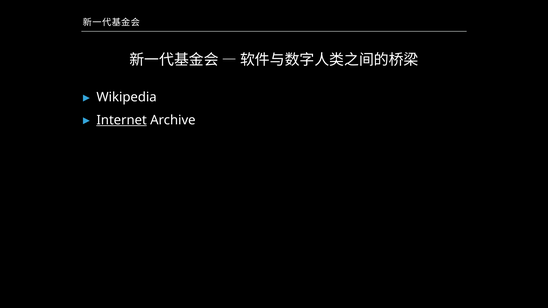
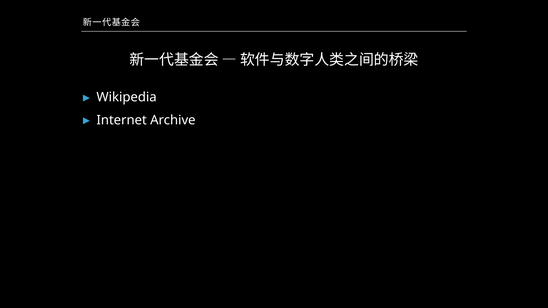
Internet underline: present -> none (122, 120)
